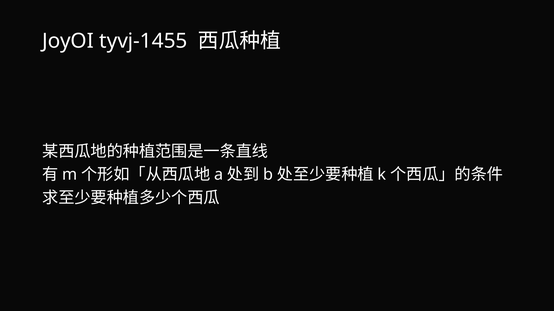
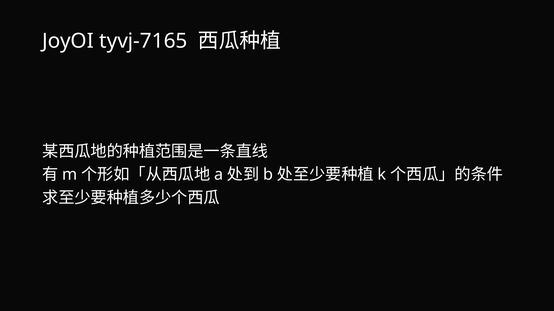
tyvj-1455: tyvj-1455 -> tyvj-7165 (143, 41)
